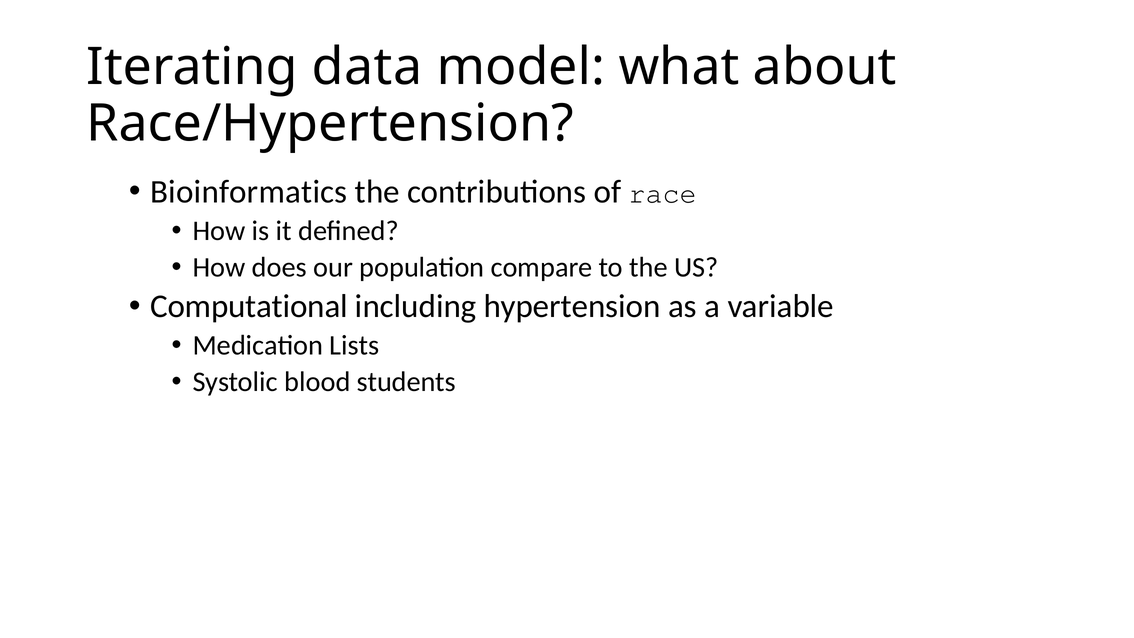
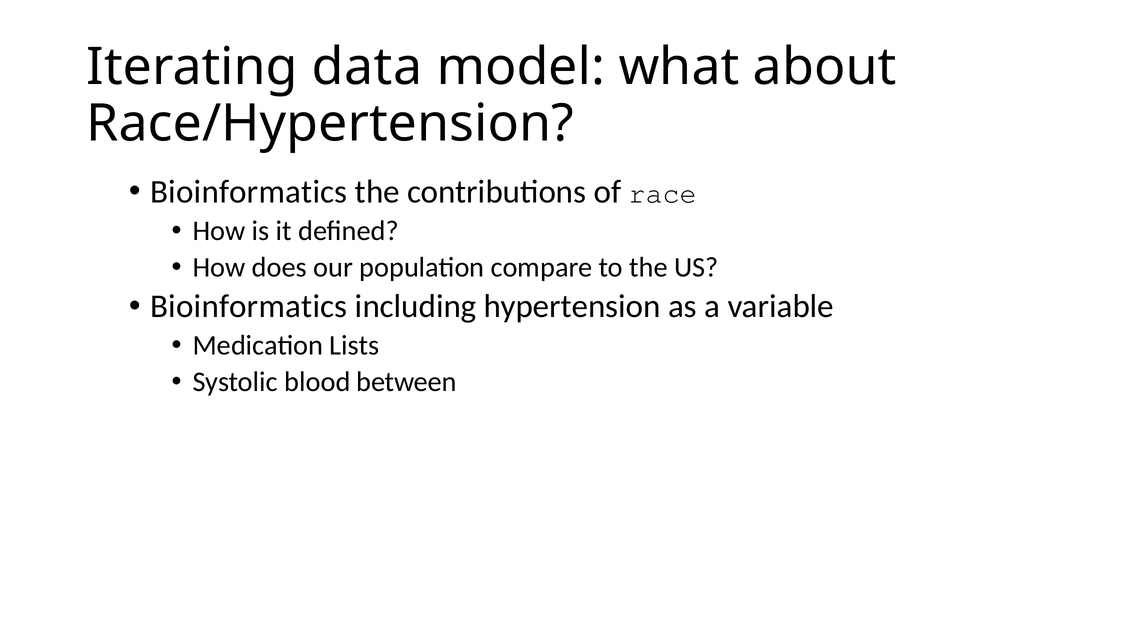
Computational: Computational -> Bioinformatics (249, 306)
students: students -> between (406, 382)
